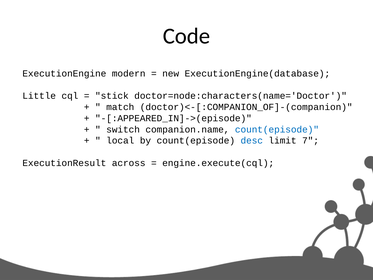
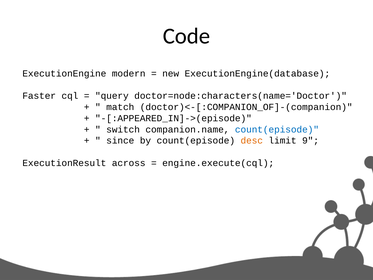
Little: Little -> Faster (39, 96)
stick: stick -> query (112, 96)
local: local -> since (120, 141)
desc colour: blue -> orange (252, 141)
7: 7 -> 9 (311, 141)
